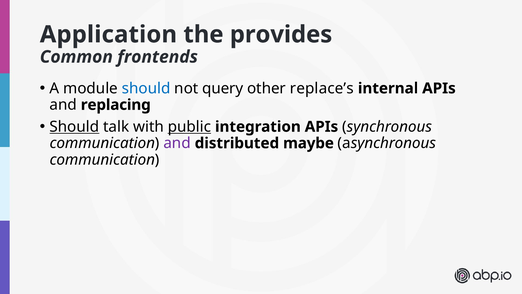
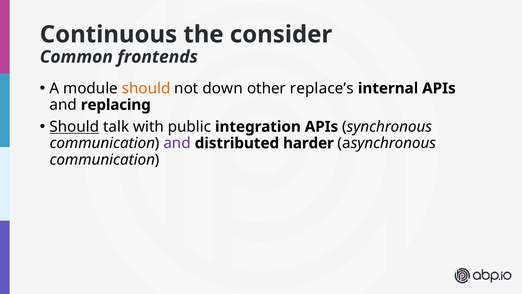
Application: Application -> Continuous (108, 34)
provides: provides -> consider (281, 34)
should colour: blue -> orange (146, 88)
query: query -> down (223, 88)
public underline: present -> none (189, 127)
maybe: maybe -> harder (308, 143)
